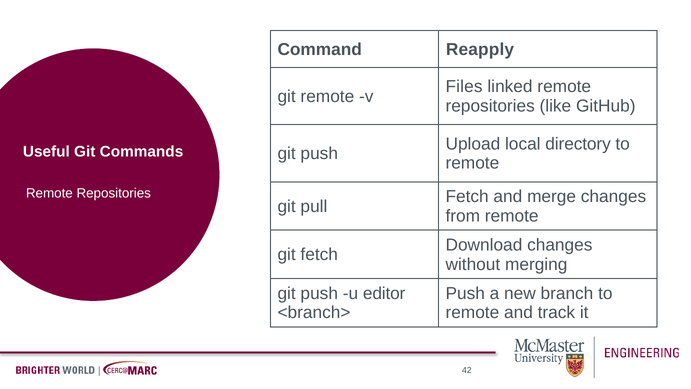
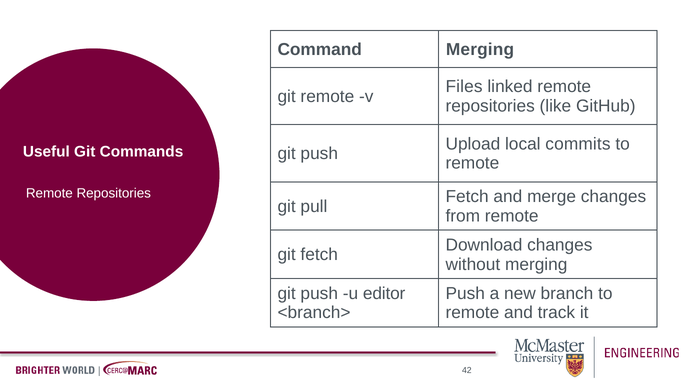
Command Reapply: Reapply -> Merging (480, 49)
directory: directory -> commits (578, 144)
